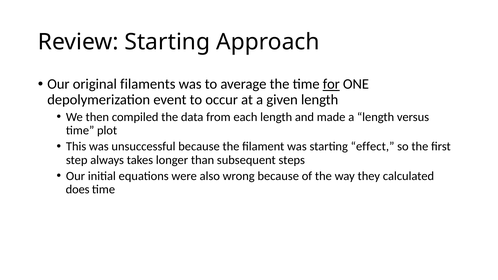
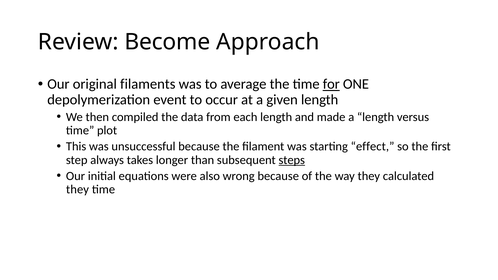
Review Starting: Starting -> Become (167, 42)
steps underline: none -> present (292, 160)
does: does -> they (78, 189)
